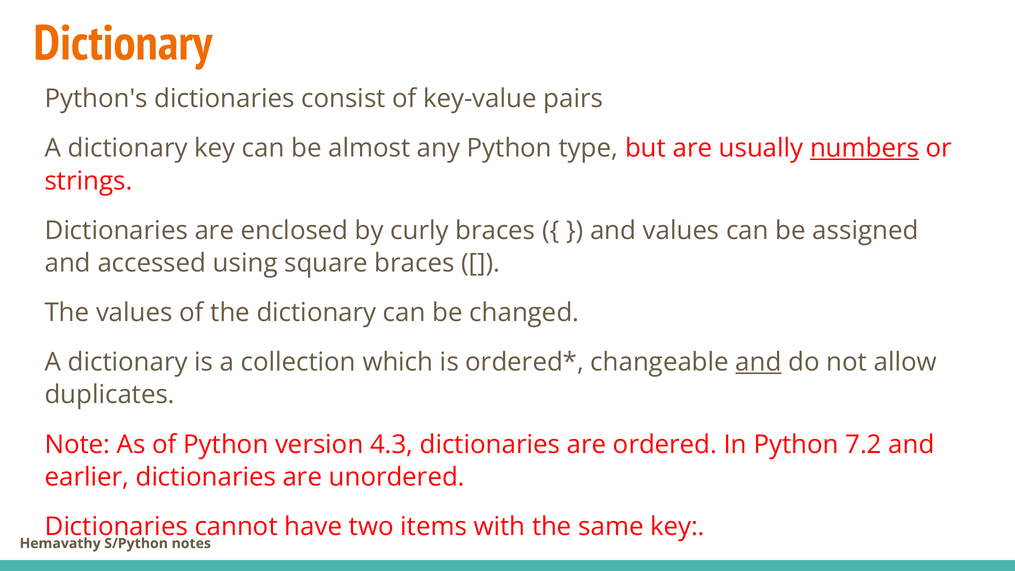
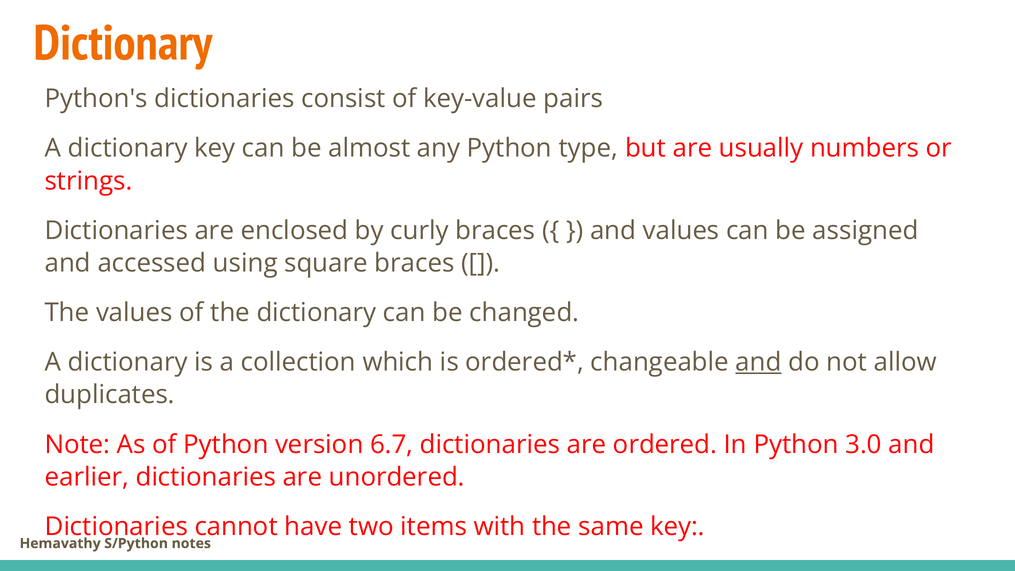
numbers underline: present -> none (864, 148)
4.3: 4.3 -> 6.7 (392, 444)
7.2: 7.2 -> 3.0 (864, 444)
